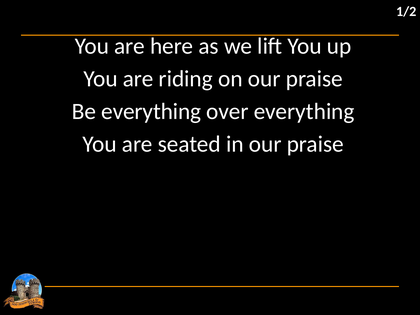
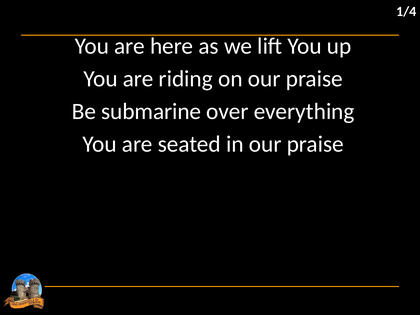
1/2: 1/2 -> 1/4 (406, 11)
Be everything: everything -> submarine (151, 112)
